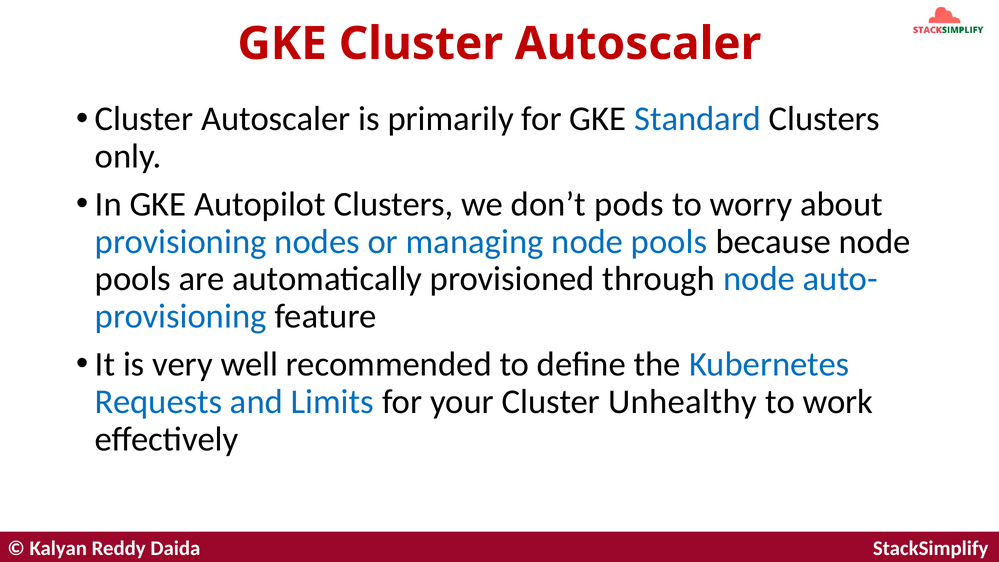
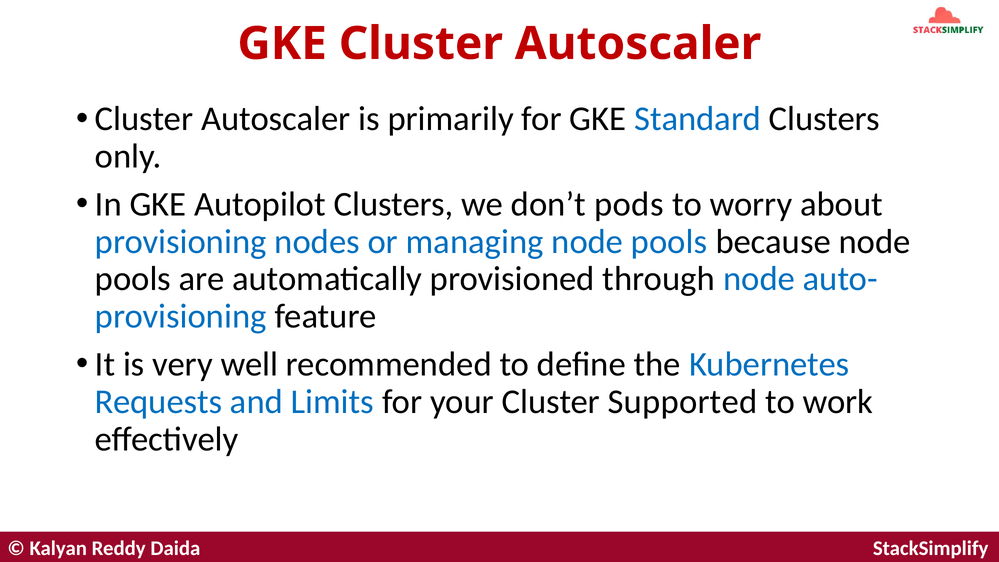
Unhealthy: Unhealthy -> Supported (683, 402)
